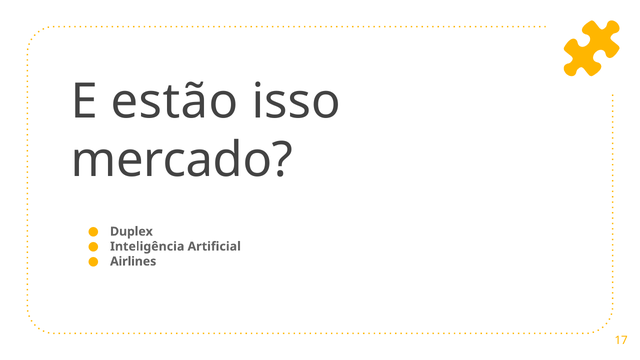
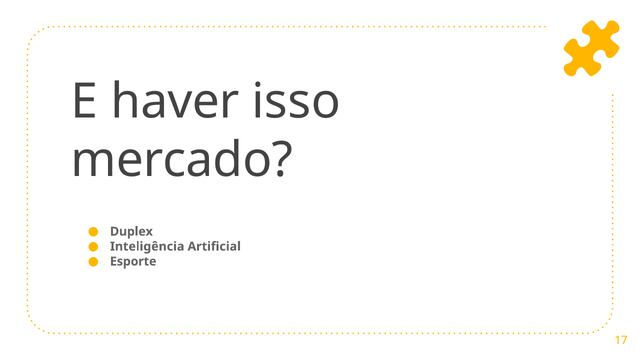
estão: estão -> haver (175, 102)
Airlines: Airlines -> Esporte (133, 261)
